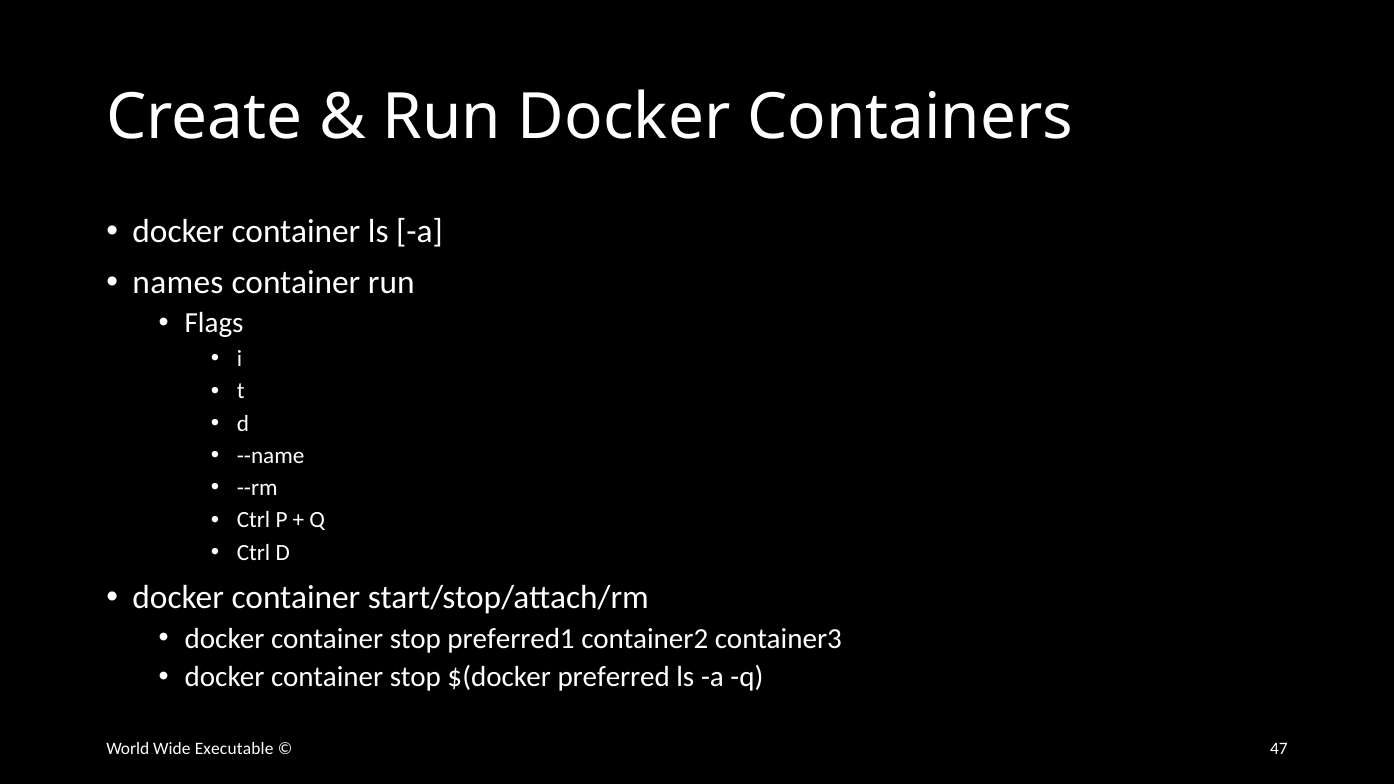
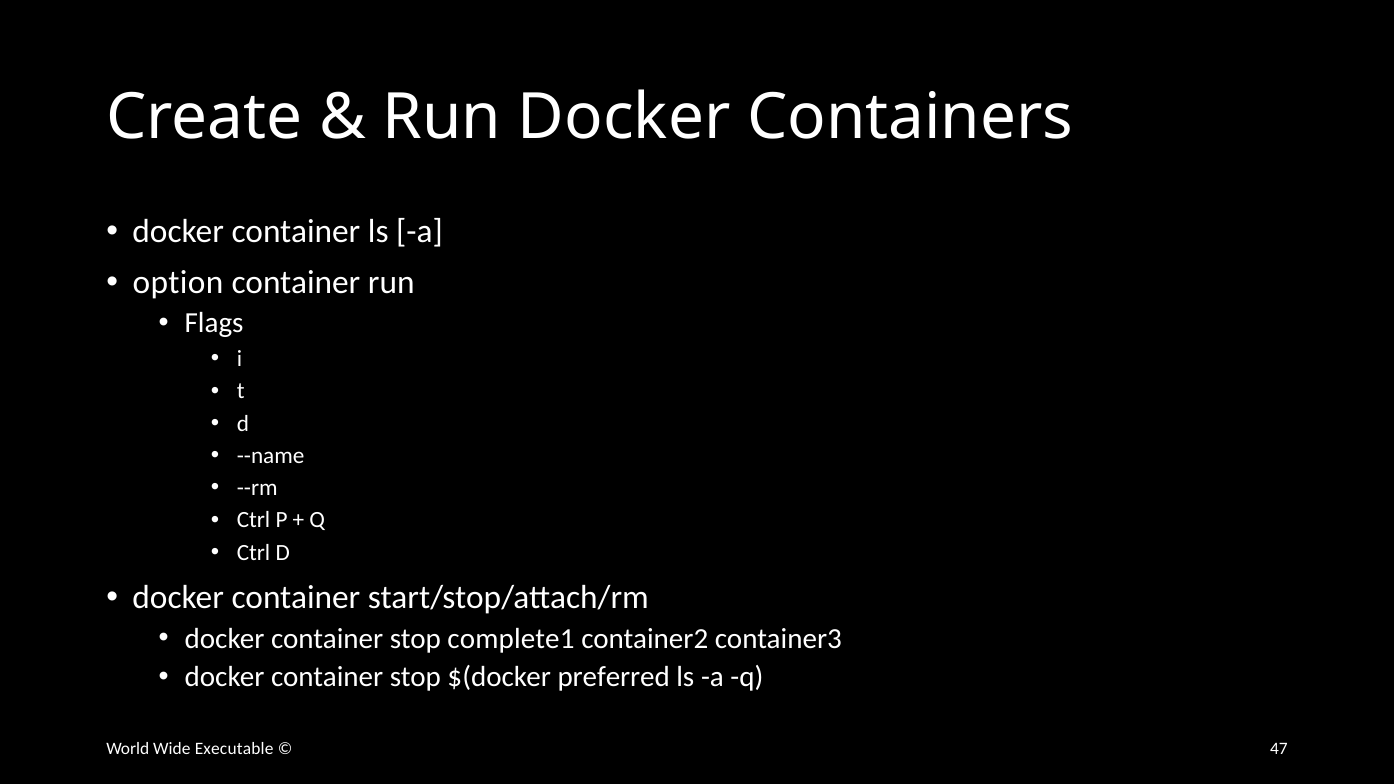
names: names -> option (178, 282)
preferred1: preferred1 -> complete1 (511, 639)
